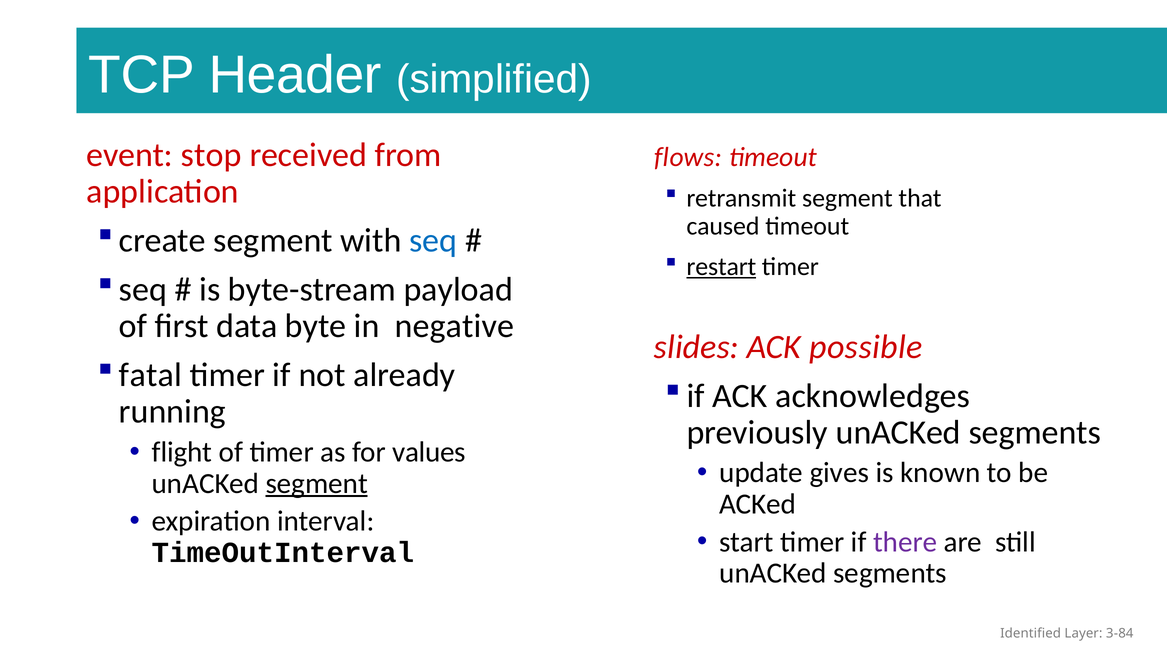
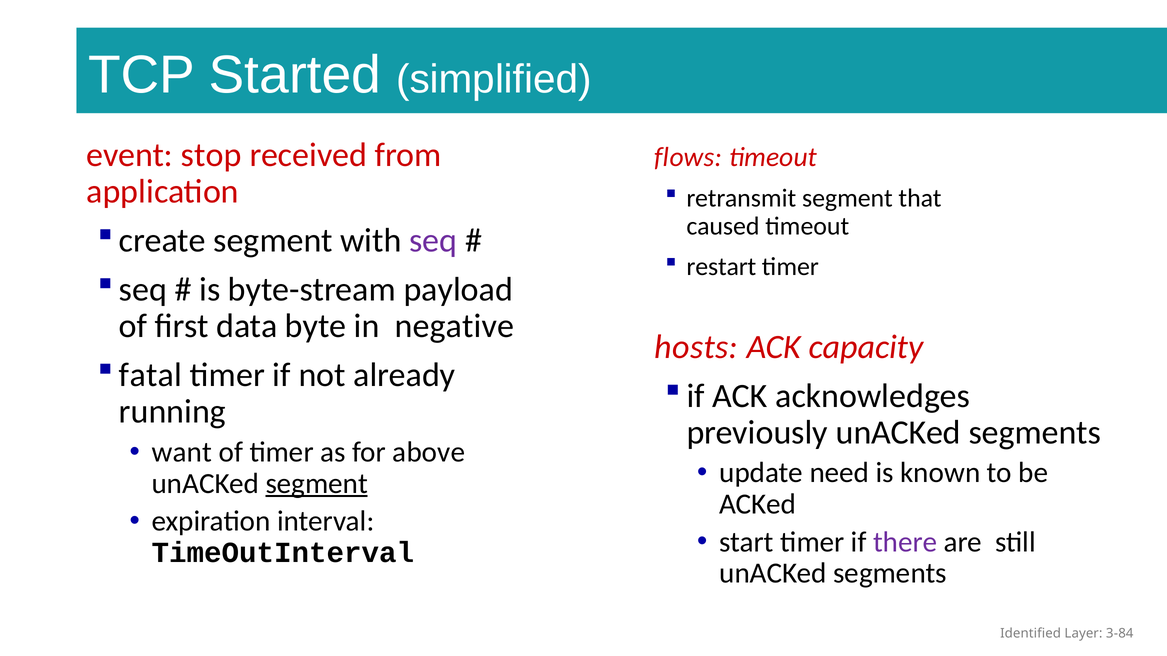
Header: Header -> Started (295, 75)
seq colour: blue -> purple (433, 241)
restart underline: present -> none (721, 267)
slides: slides -> hosts (696, 347)
possible: possible -> capacity (866, 347)
flight: flight -> want (182, 452)
values: values -> above (429, 452)
gives: gives -> need (839, 473)
